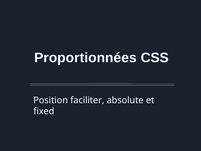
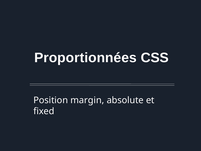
faciliter: faciliter -> margin (87, 100)
